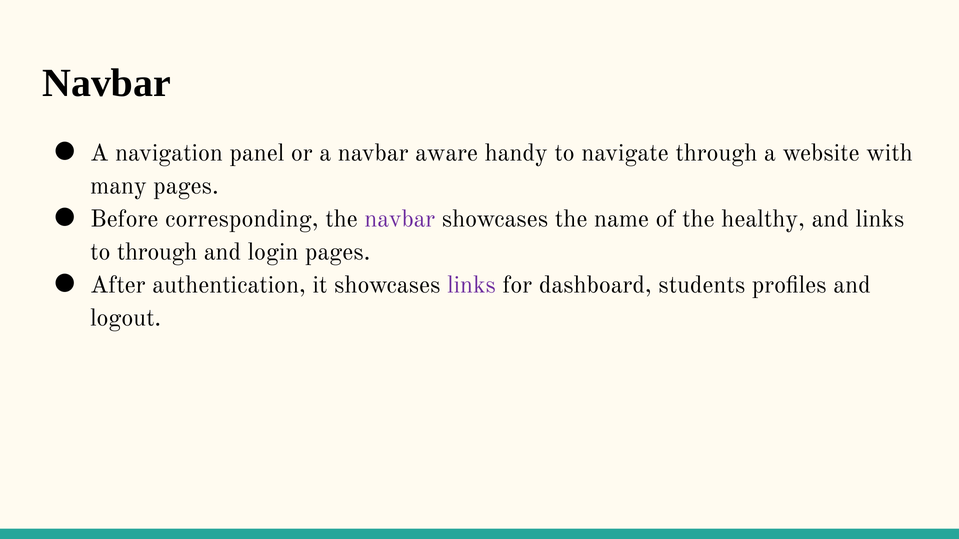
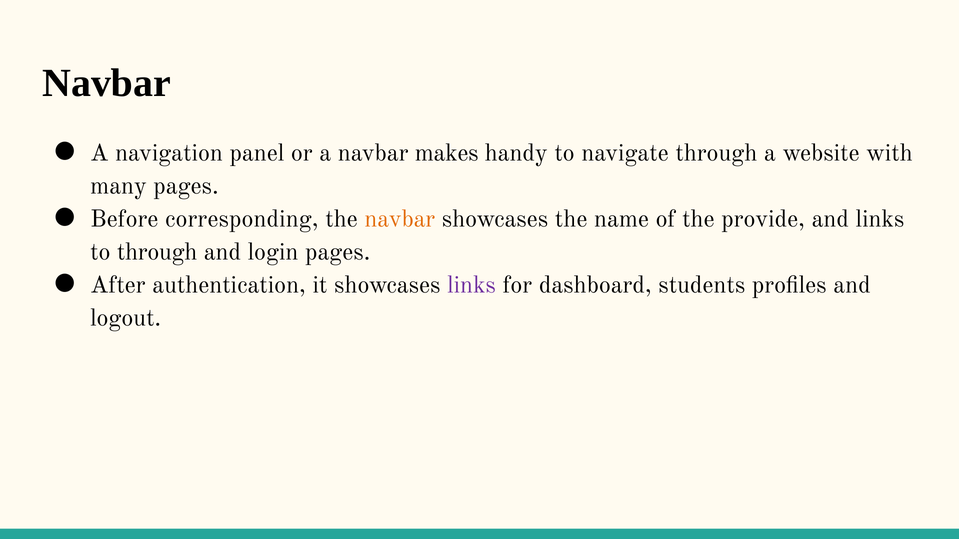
aware: aware -> makes (447, 153)
navbar colour: purple -> orange (400, 219)
healthy: healthy -> provide (763, 219)
